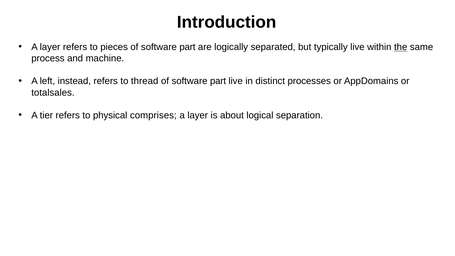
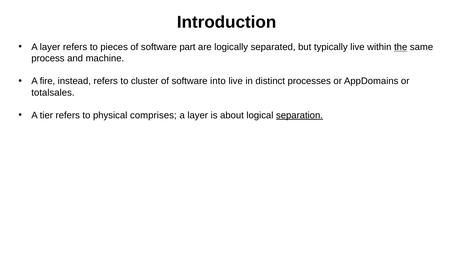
left: left -> fire (47, 81)
thread: thread -> cluster (145, 81)
part: part -> into (218, 81)
separation underline: none -> present (299, 115)
